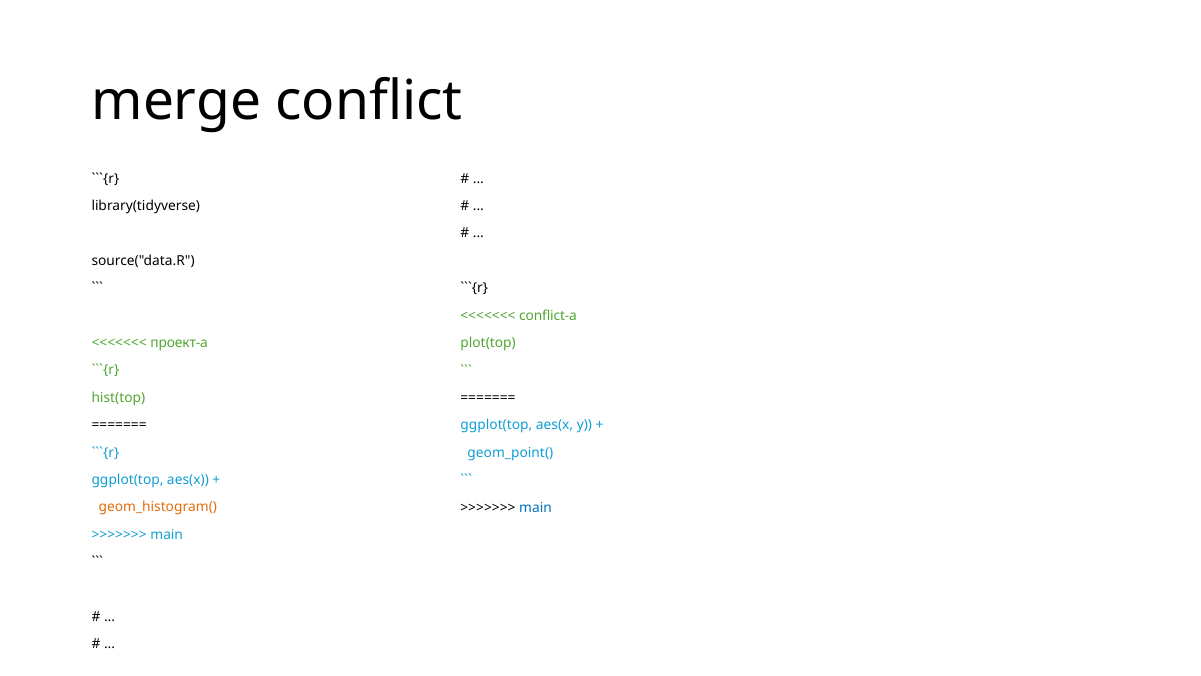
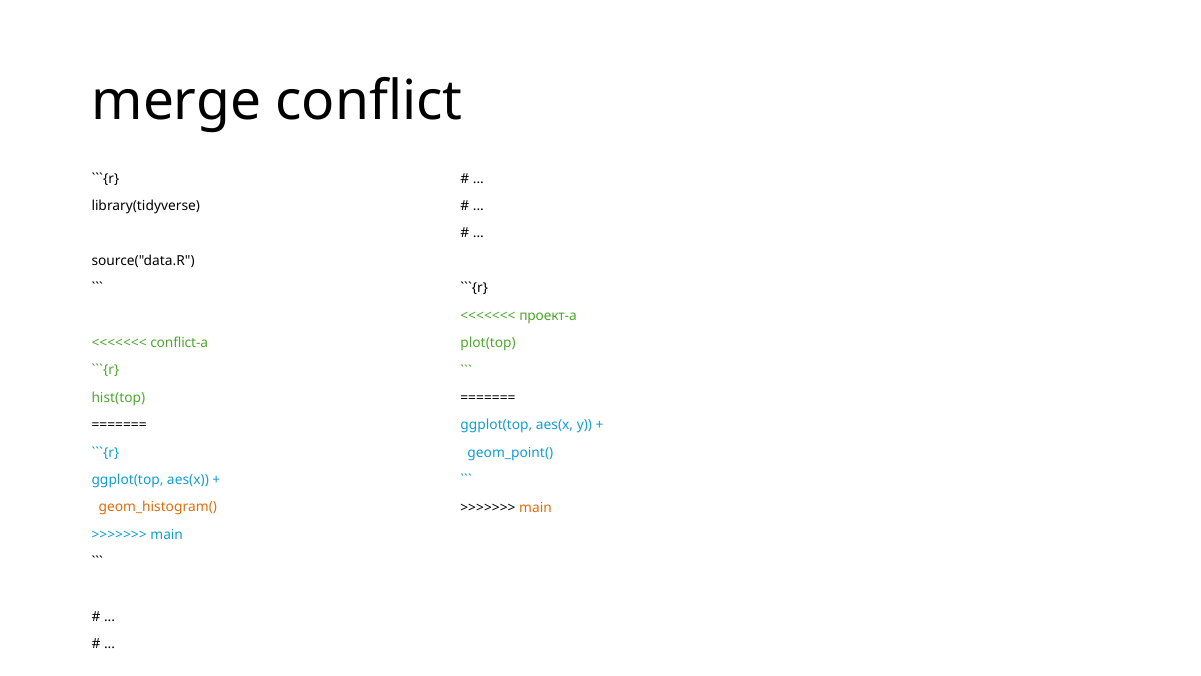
conflict-a: conflict-a -> проект-a (548, 315)
проект-a: проект-a -> conflict-a (179, 343)
main colour: blue -> orange (536, 507)
